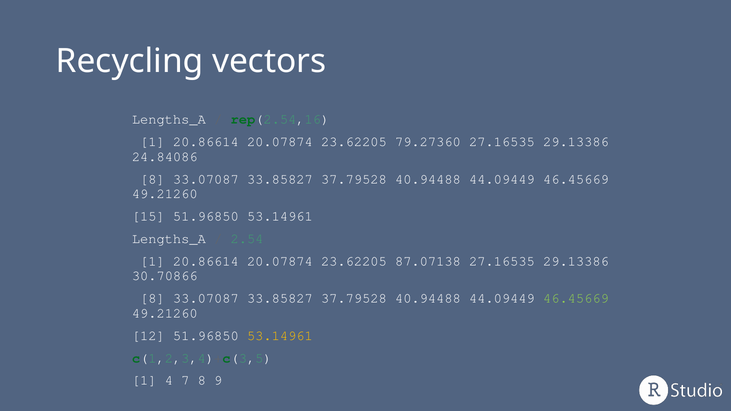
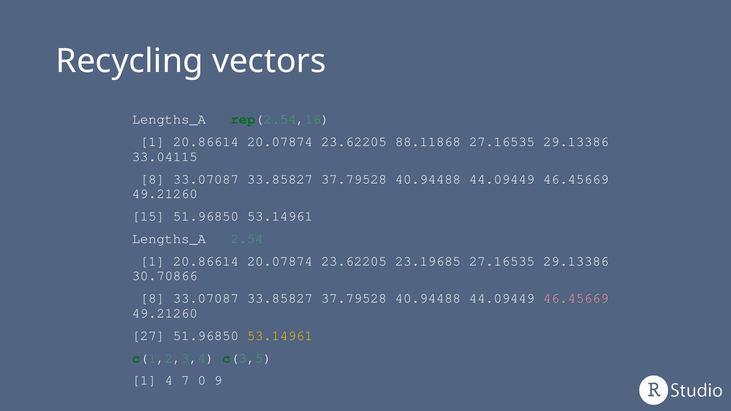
79.27360: 79.27360 -> 88.11868 (428, 142)
24.84086: 24.84086 -> 33.04115 (165, 157)
87.07138: 87.07138 -> 23.19685 (428, 261)
46.45669 colour: light green -> pink (576, 299)
12: 12 -> 27 (148, 336)
7 8: 8 -> 0 (202, 381)
